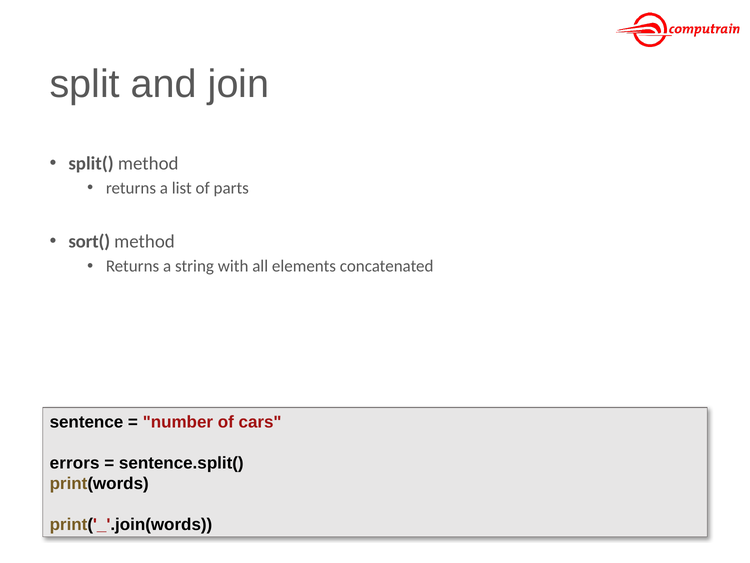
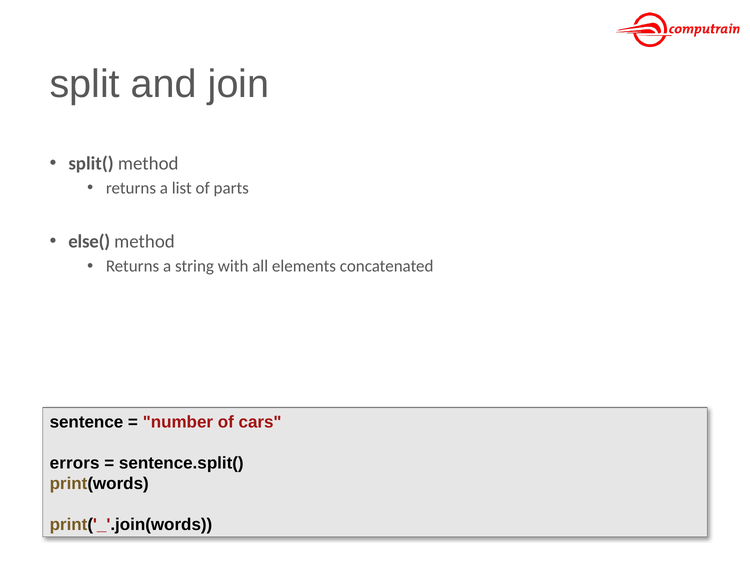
sort(: sort( -> else( (89, 241)
